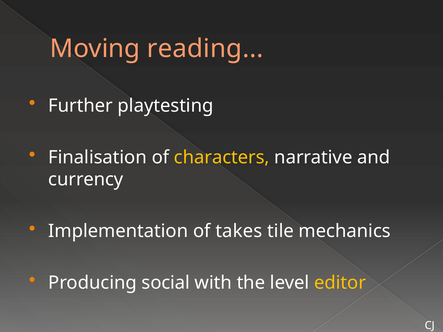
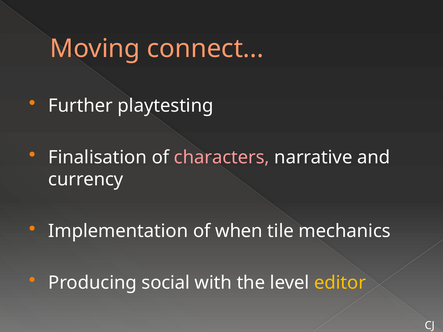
reading: reading -> connect (205, 49)
characters colour: yellow -> pink (222, 157)
takes: takes -> when (239, 231)
